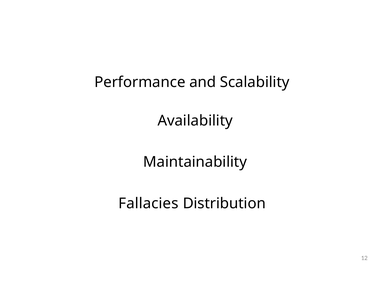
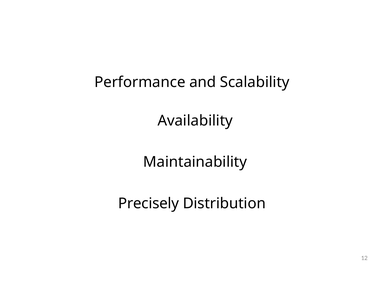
Fallacies: Fallacies -> Precisely (149, 204)
